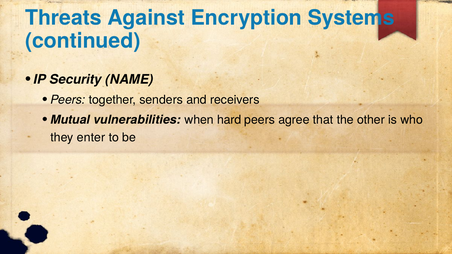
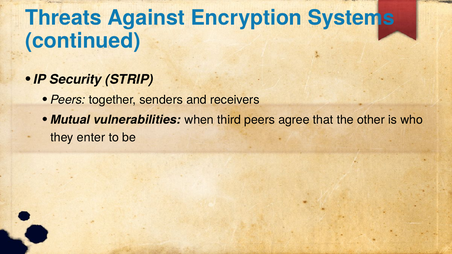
NAME: NAME -> STRIP (129, 79)
hard: hard -> third (229, 120)
